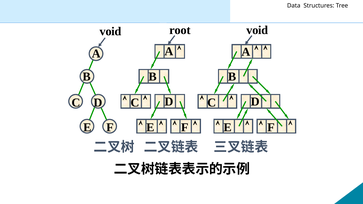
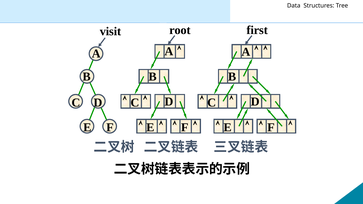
void: void -> visit (110, 31)
root void: void -> first (257, 30)
